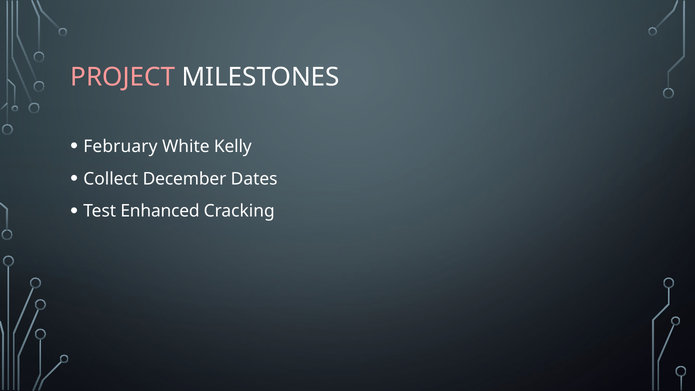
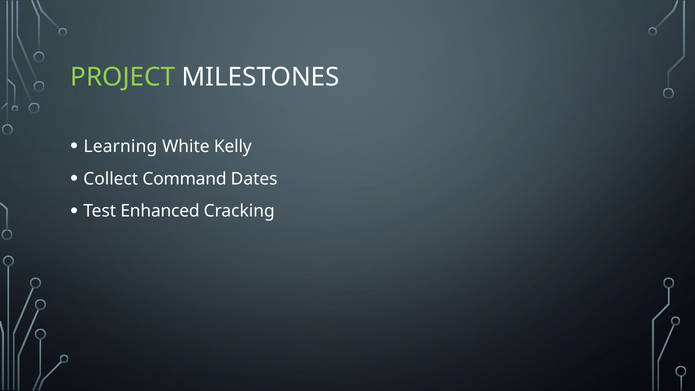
PROJECT colour: pink -> light green (123, 77)
February: February -> Learning (120, 147)
December: December -> Command (185, 179)
